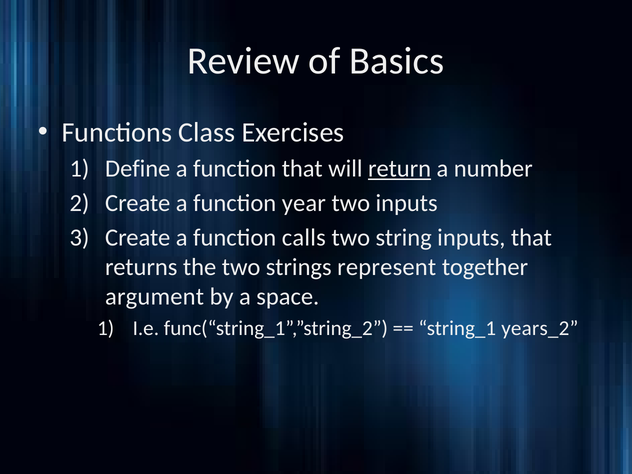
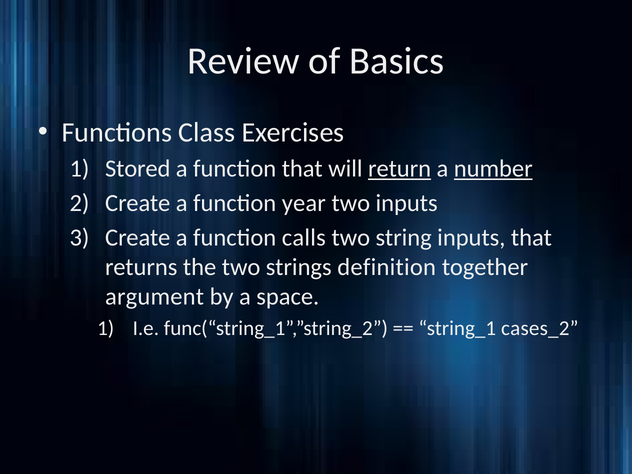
Define: Define -> Stored (138, 169)
number underline: none -> present (493, 169)
represent: represent -> definition (387, 267)
years_2: years_2 -> cases_2 (540, 328)
